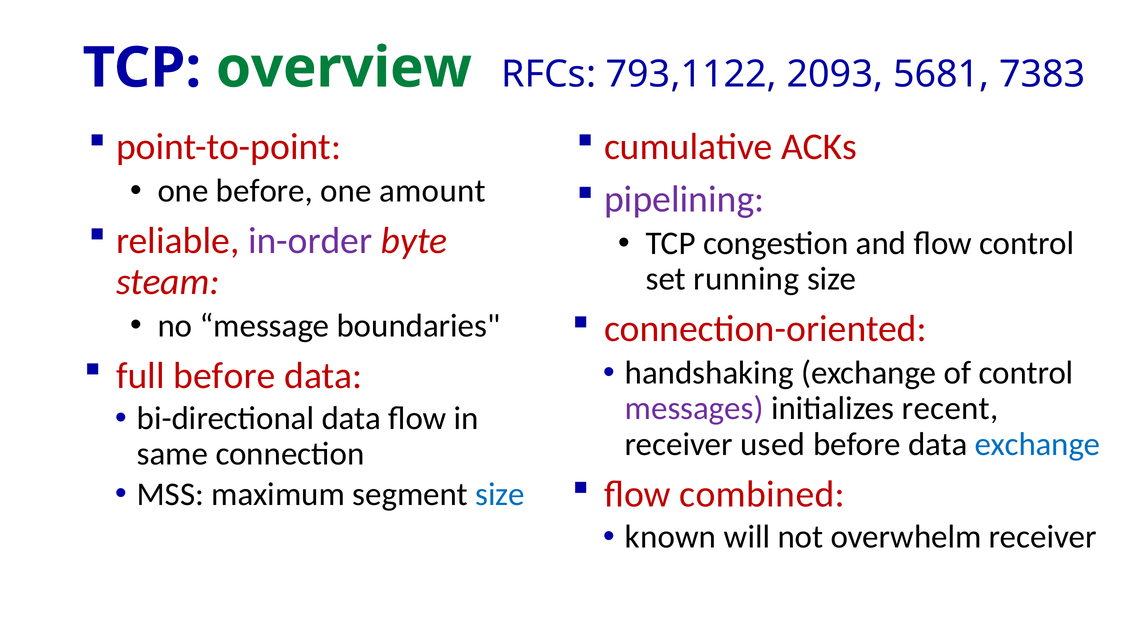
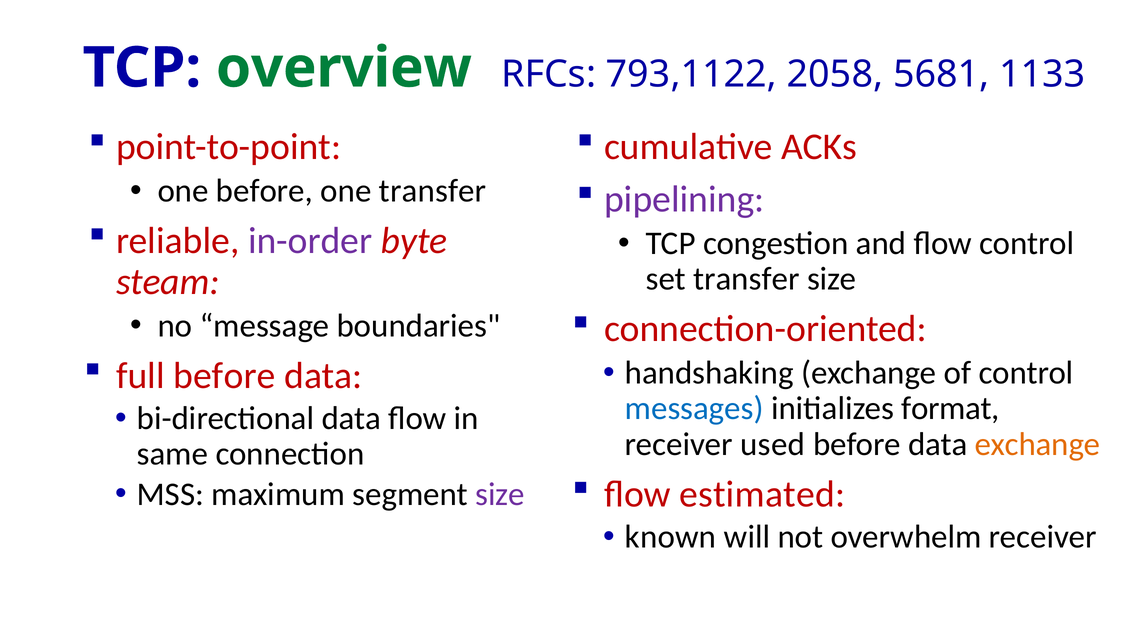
2093: 2093 -> 2058 (835, 74)
7383: 7383 -> 1133 (1042, 74)
one amount: amount -> transfer (433, 191)
set running: running -> transfer (746, 279)
messages colour: purple -> blue (694, 409)
recent: recent -> format (950, 409)
exchange colour: blue -> orange (1037, 444)
combined: combined -> estimated (762, 494)
size colour: blue -> purple (500, 494)
